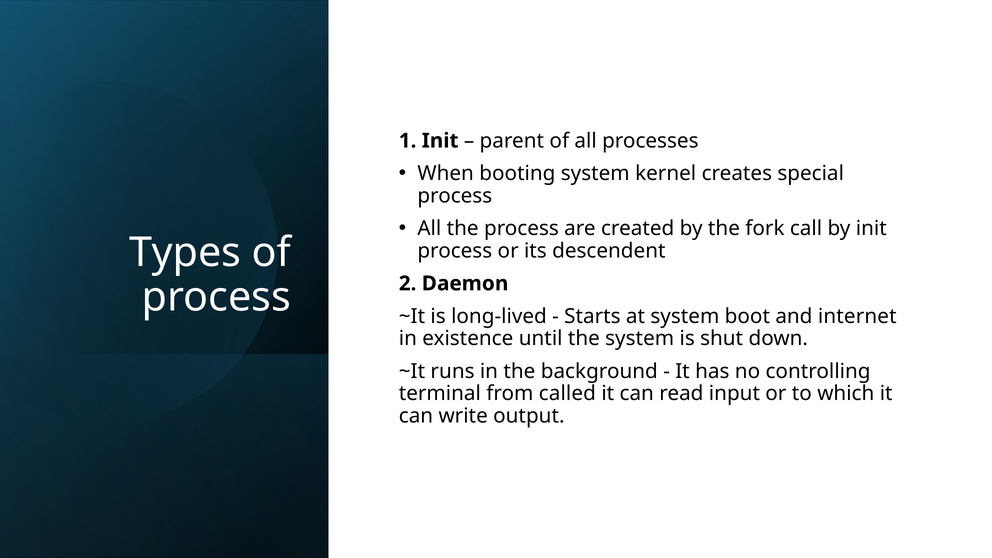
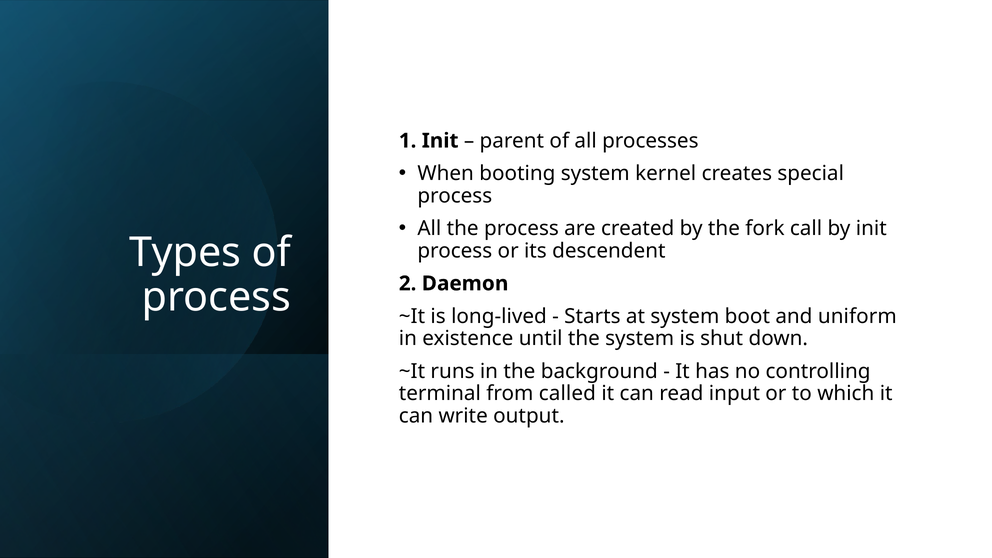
internet: internet -> uniform (857, 316)
